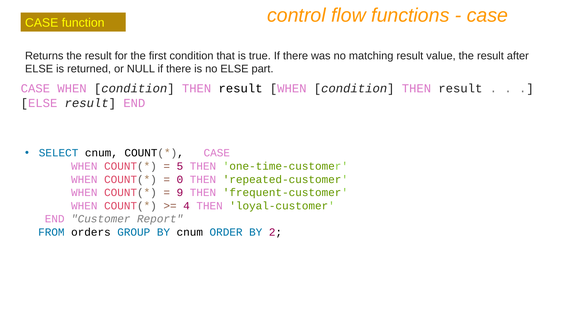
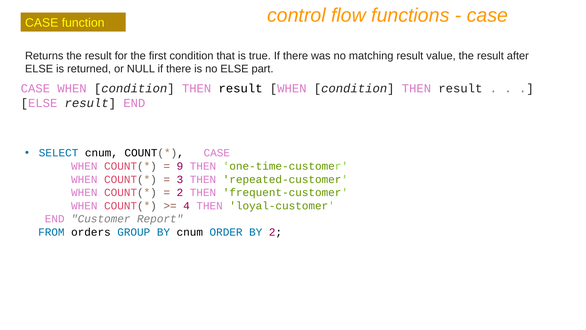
5: 5 -> 9 (180, 166)
0: 0 -> 3 (180, 179)
9: 9 -> 2 (180, 192)
